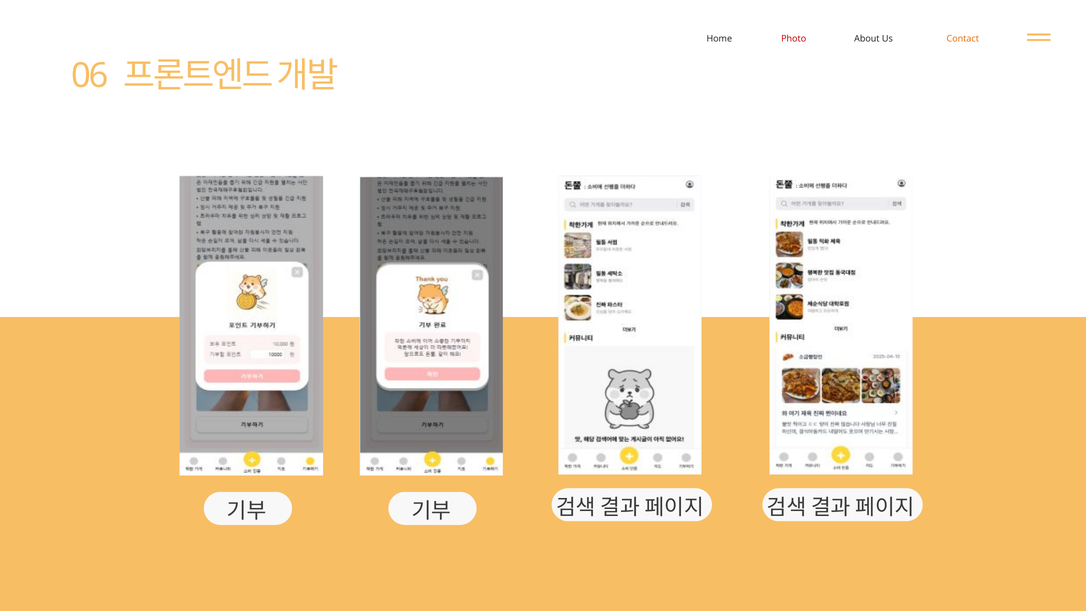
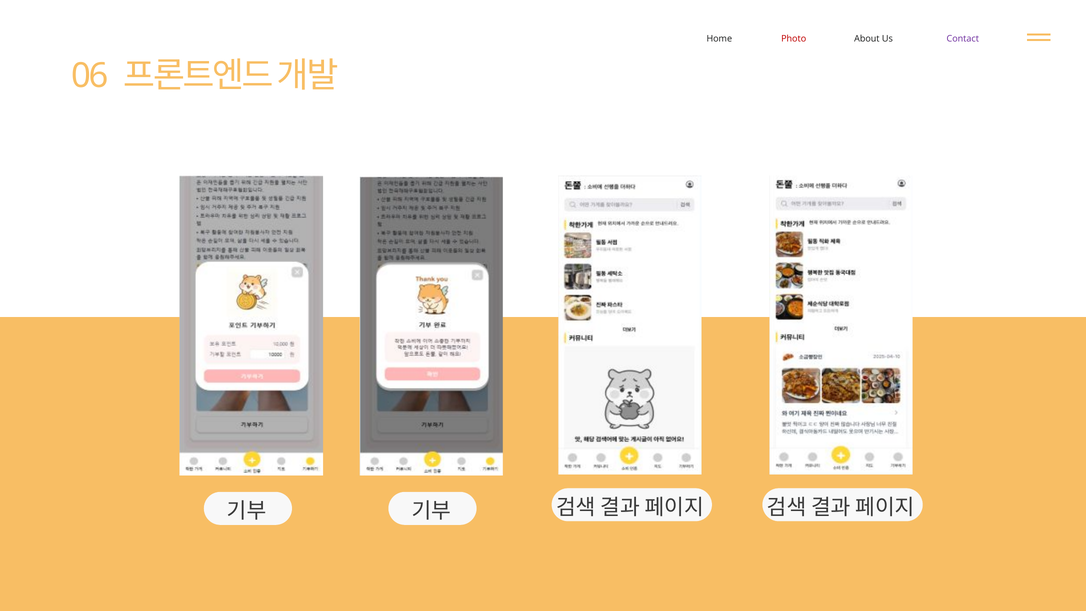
Contact colour: orange -> purple (963, 39)
